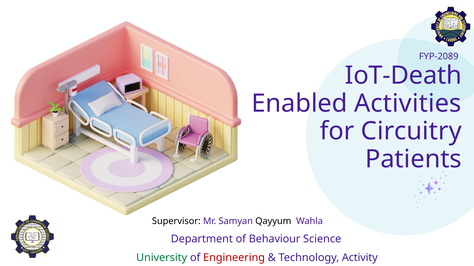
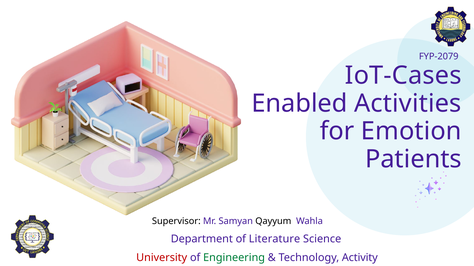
FYP-2089: FYP-2089 -> FYP-2079 (439, 57)
IoT-Death: IoT-Death -> IoT-Cases (403, 76)
Circuitry: Circuitry -> Emotion (411, 132)
Behaviour: Behaviour -> Literature (274, 239)
University colour: green -> red (162, 258)
Engineering colour: red -> green (234, 258)
